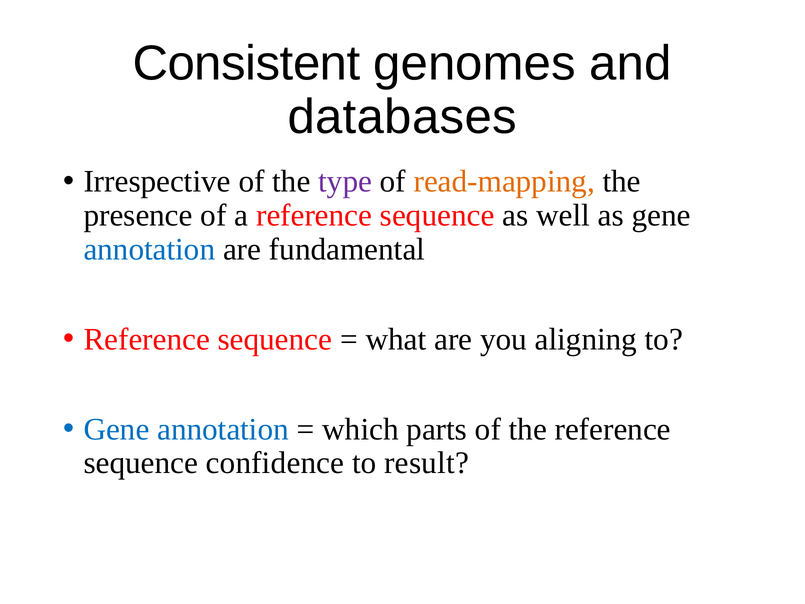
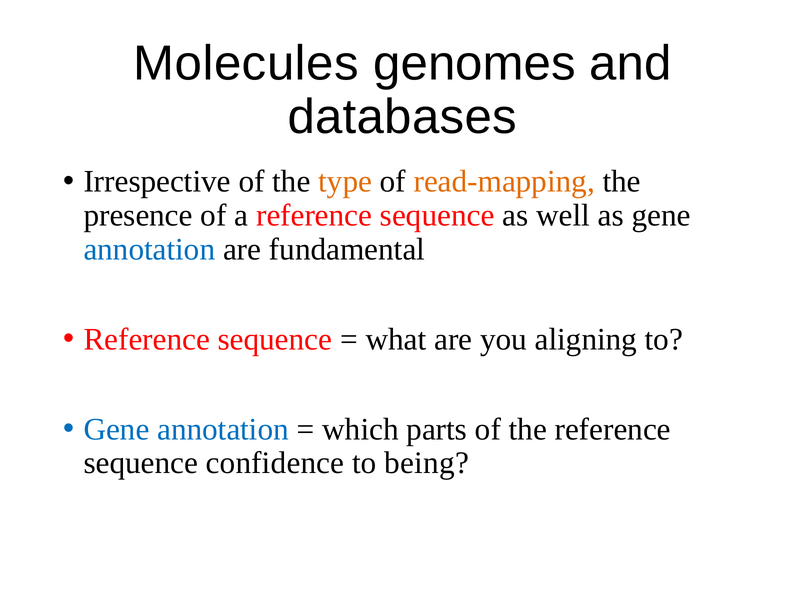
Consistent: Consistent -> Molecules (246, 64)
type colour: purple -> orange (345, 181)
result: result -> being (427, 463)
